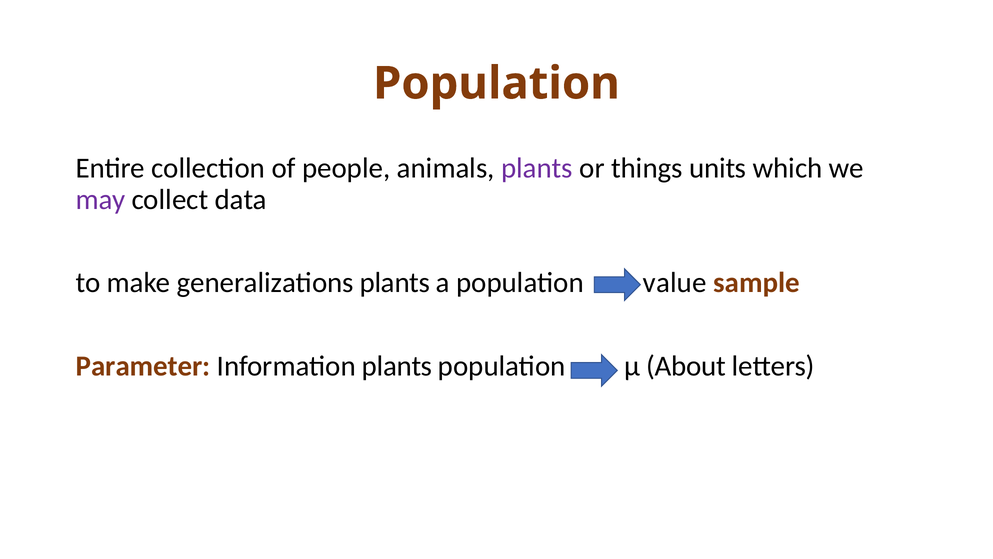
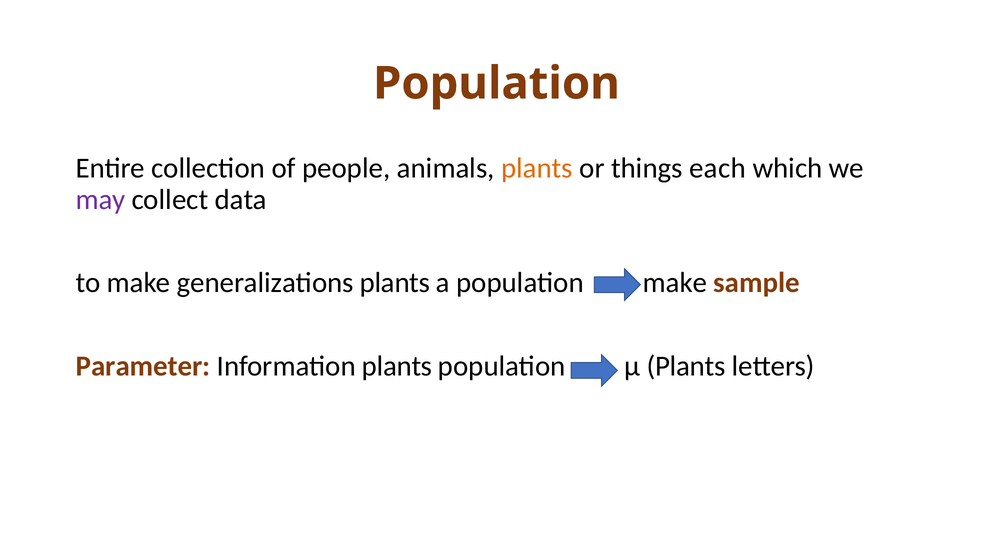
plants colour: purple -> orange (537, 168)
units: units -> each (717, 168)
population value: value -> make (675, 283)
µ About: About -> Plants (686, 366)
